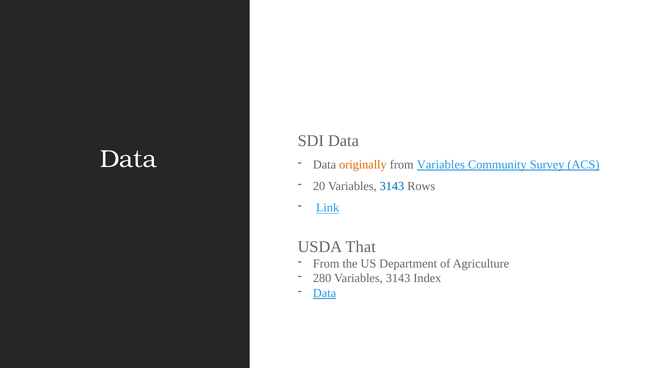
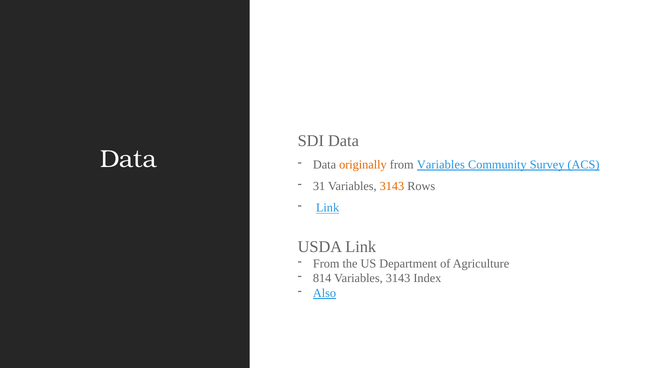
20: 20 -> 31 (319, 186)
3143 colour: blue -> orange (392, 186)
USDA That: That -> Link (361, 247)
280: 280 -> 814 (322, 278)
Data: Data -> Also (325, 293)
